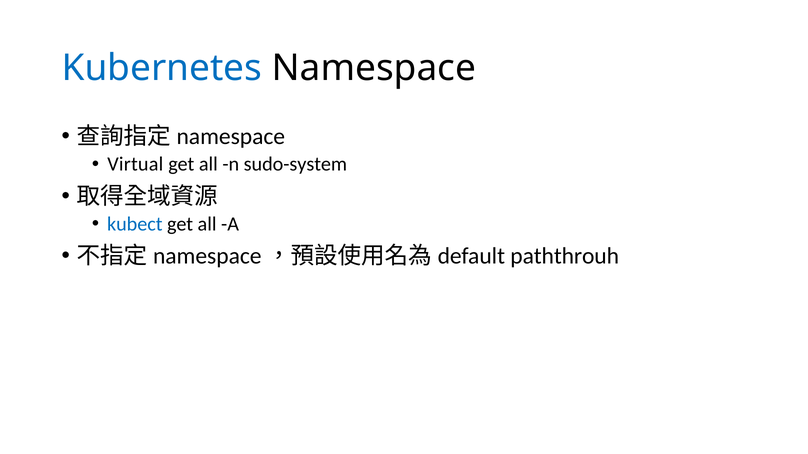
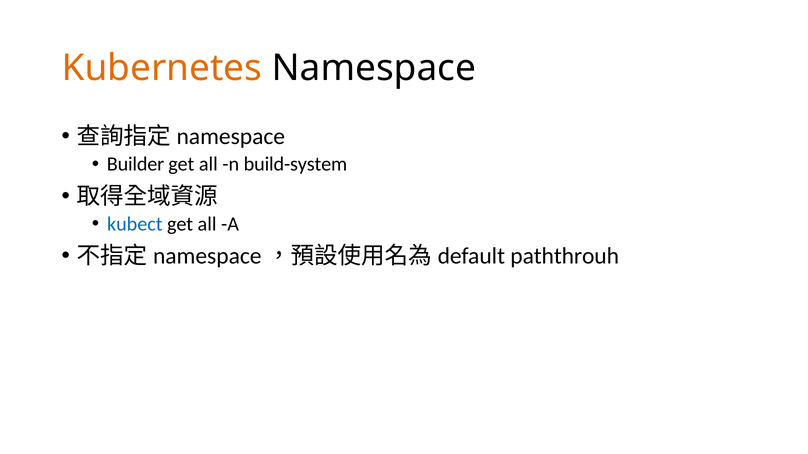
Kubernetes colour: blue -> orange (162, 68)
Virtual: Virtual -> Builder (136, 164)
sudo-system: sudo-system -> build-system (295, 164)
